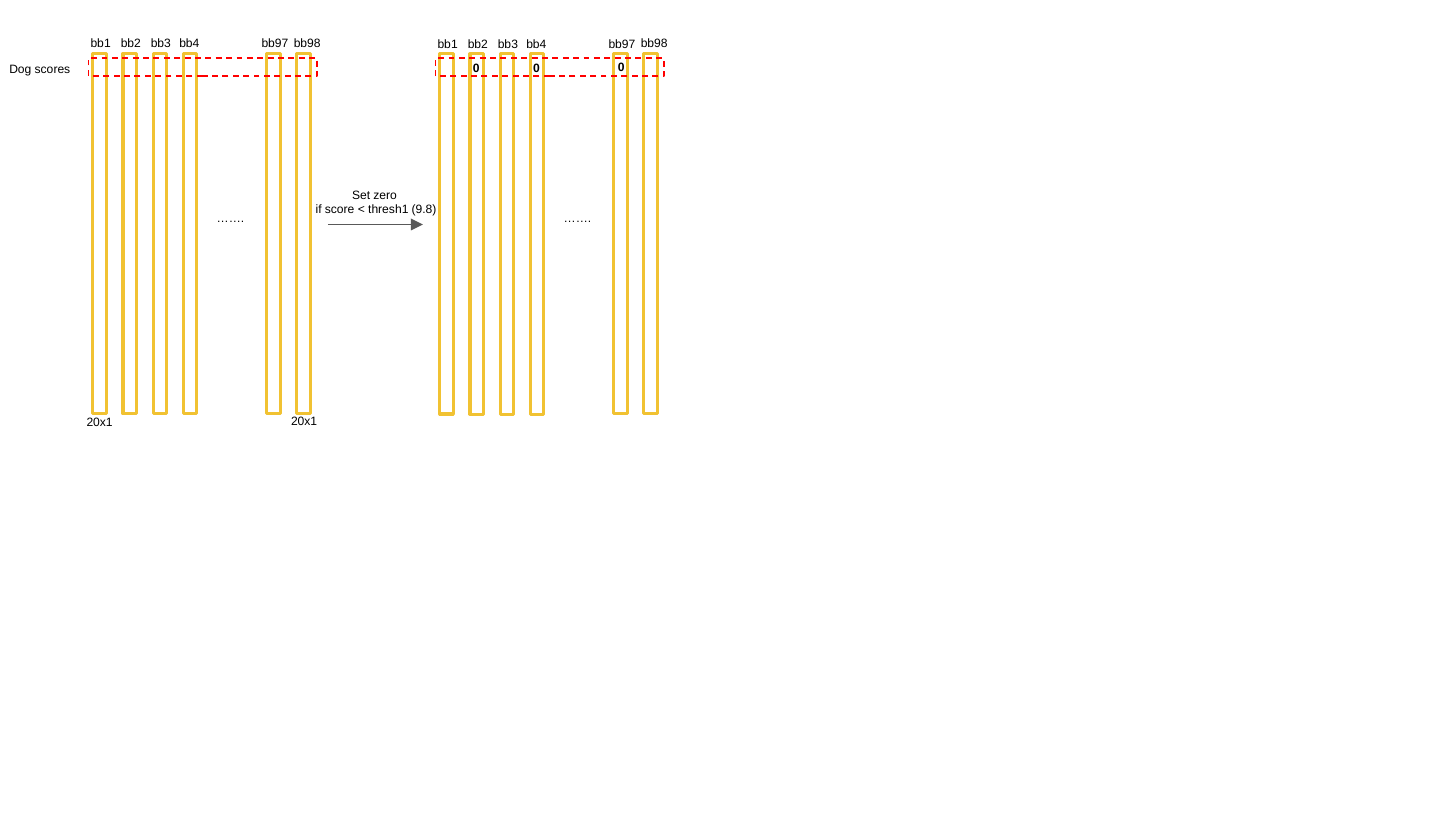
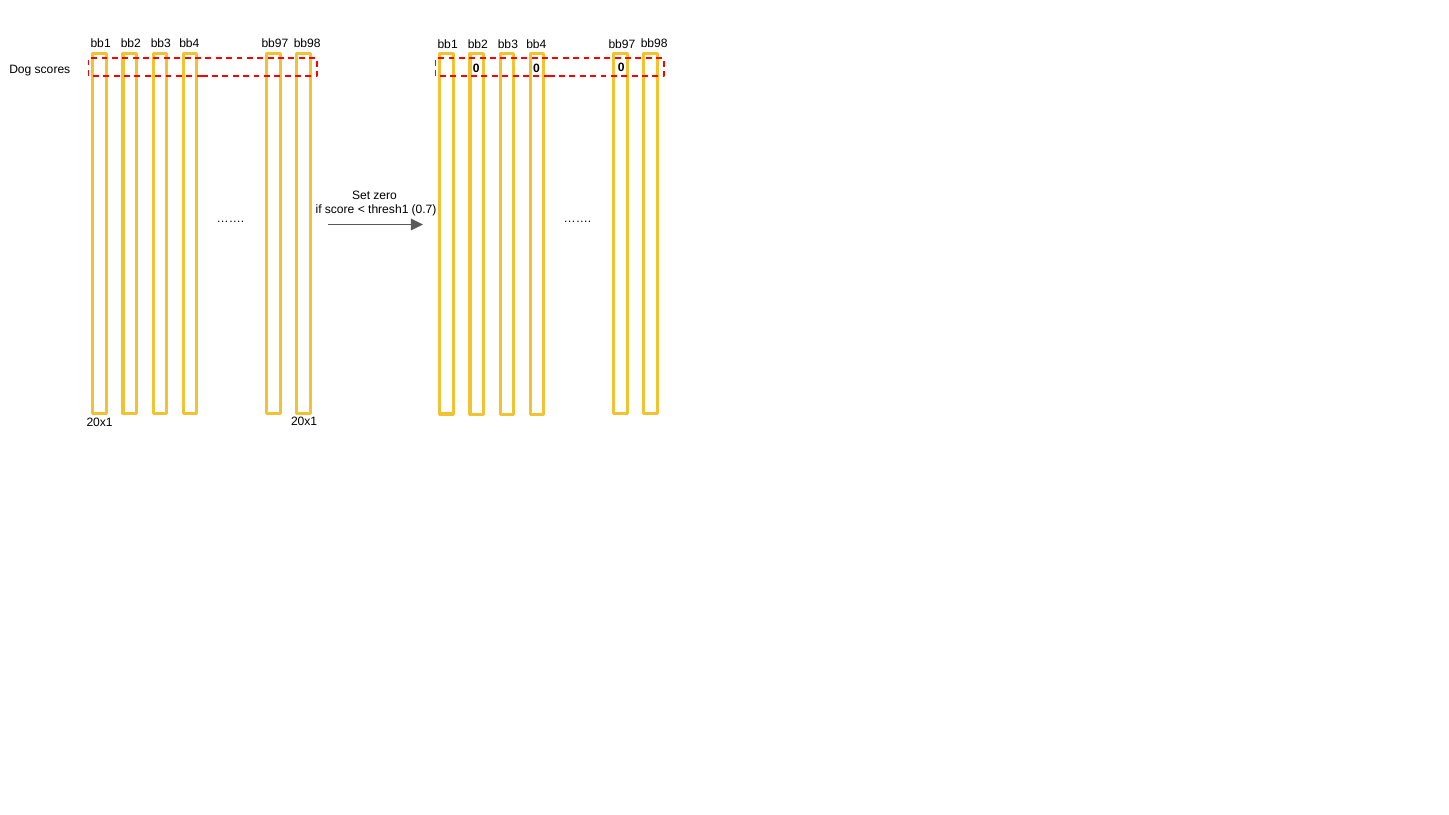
9.8: 9.8 -> 0.7 (424, 210)
